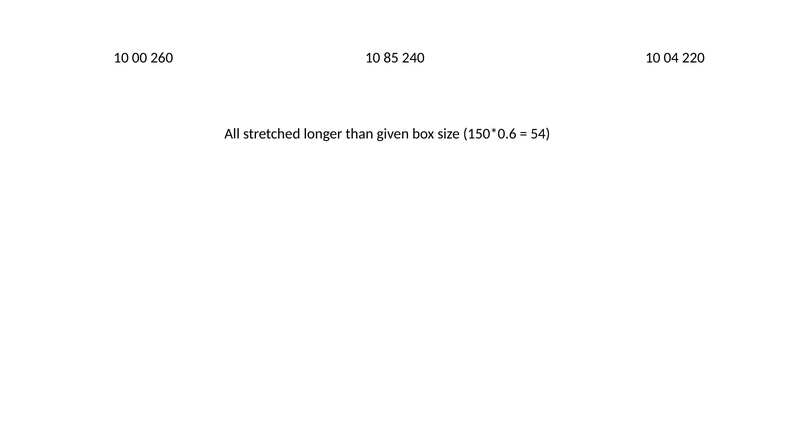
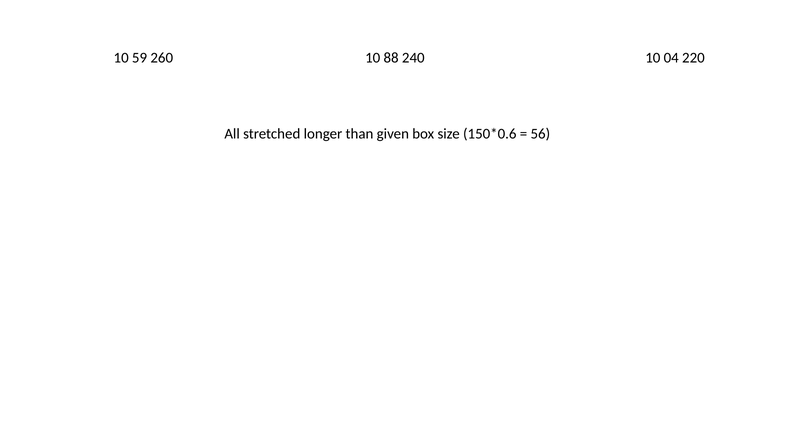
00: 00 -> 59 (140, 58)
85: 85 -> 88 (391, 58)
54: 54 -> 56 (540, 134)
